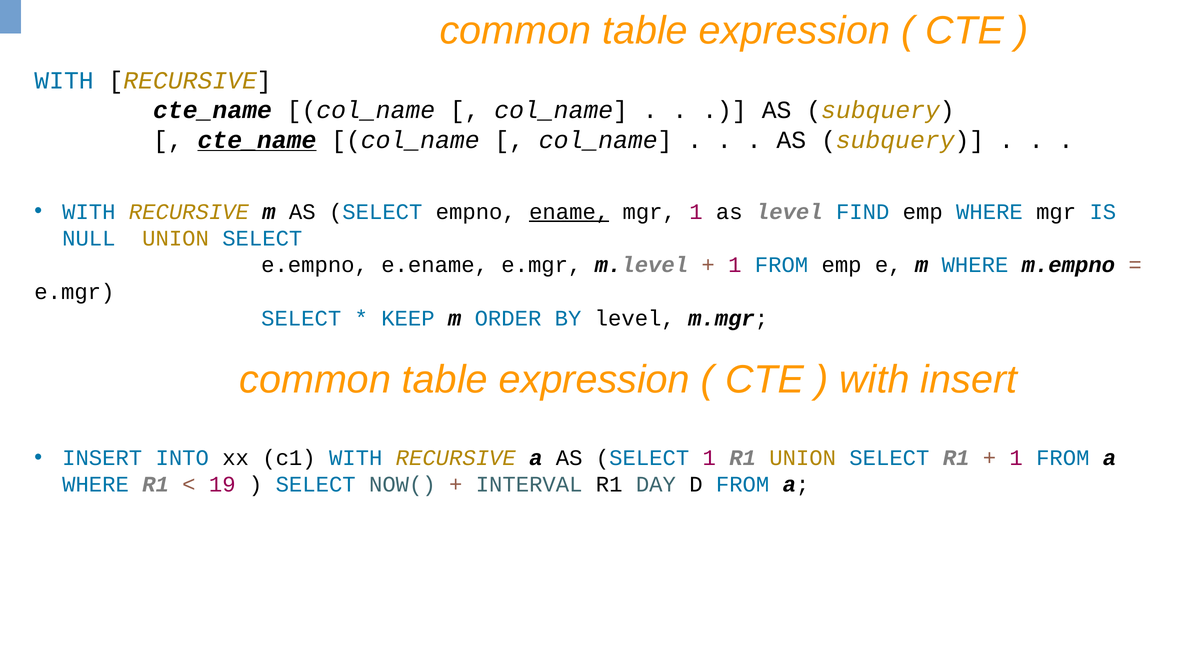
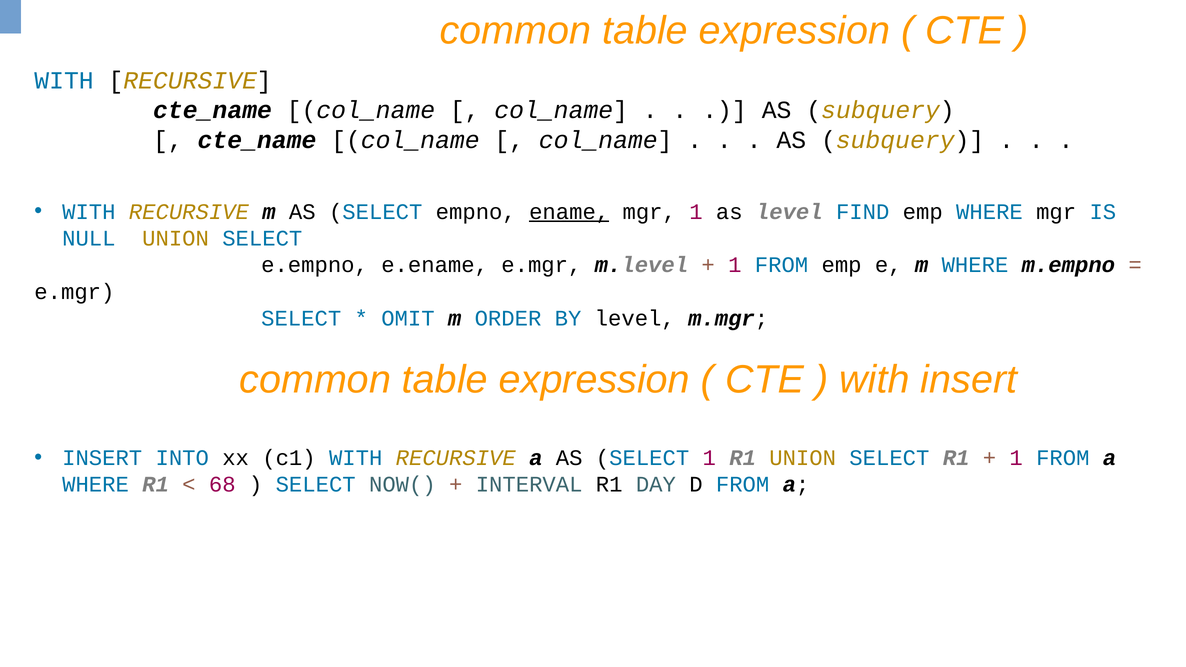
cte_name underline: present -> none (257, 140)
KEEP: KEEP -> OMIT (408, 318)
19: 19 -> 68 (222, 485)
